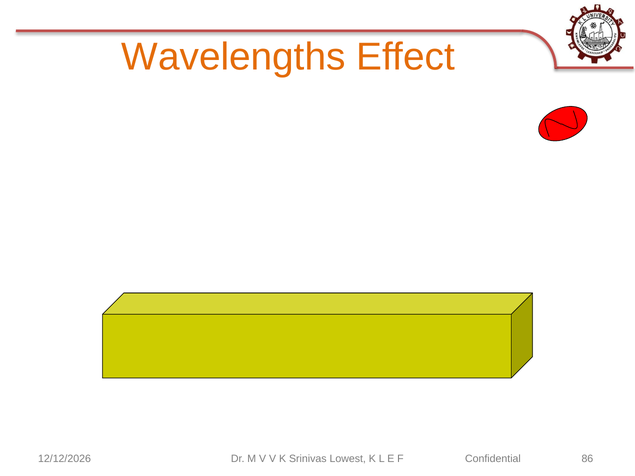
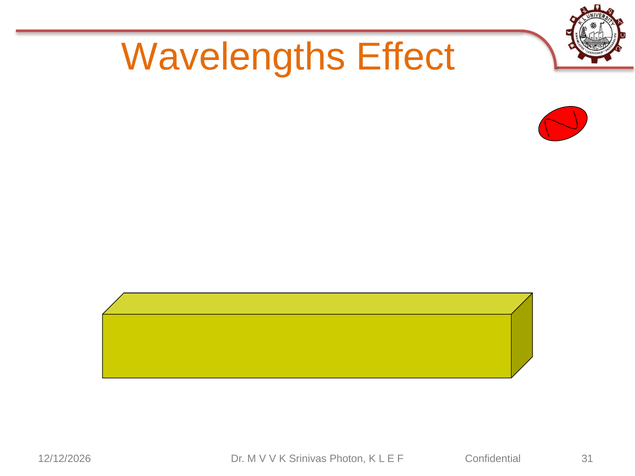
Lowest: Lowest -> Photon (348, 459)
86: 86 -> 31 (587, 459)
